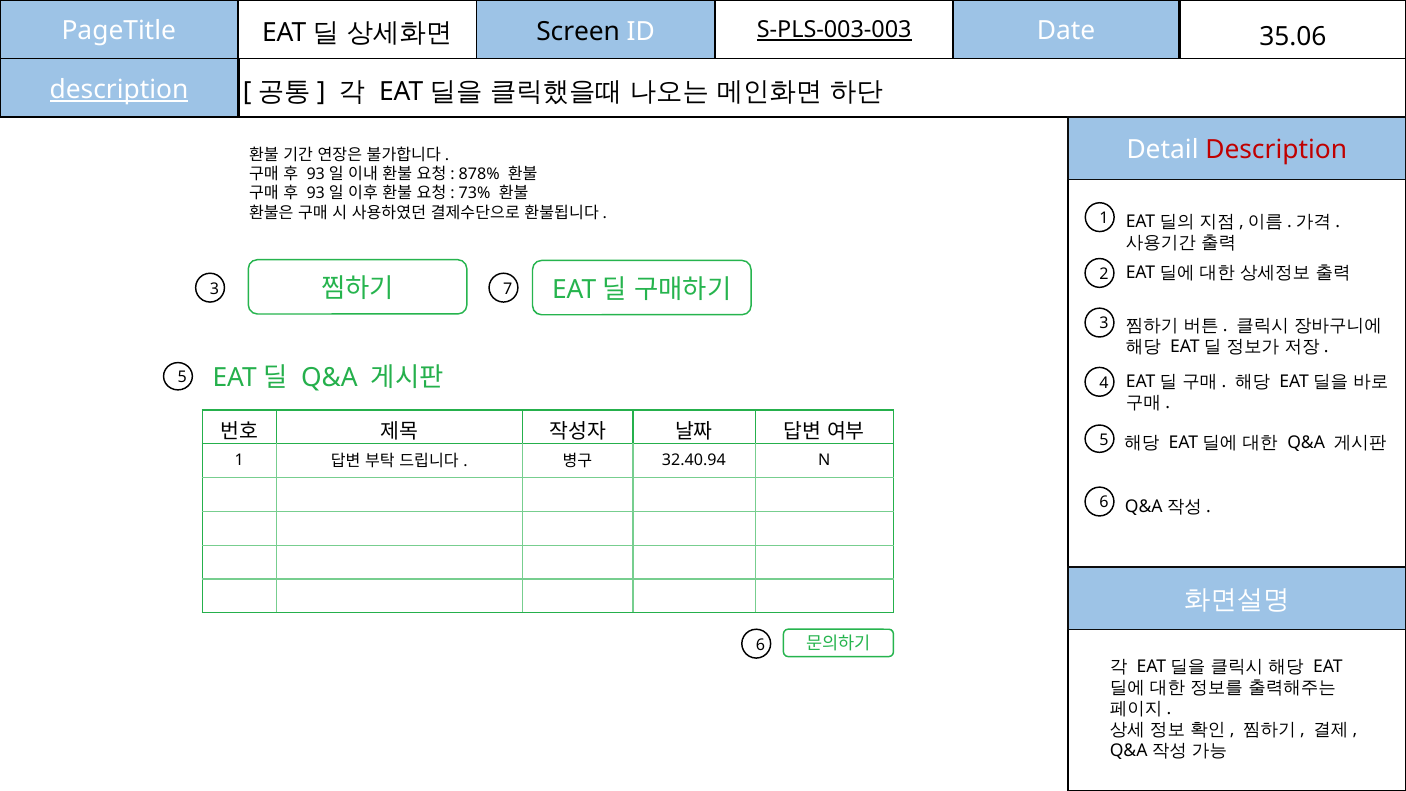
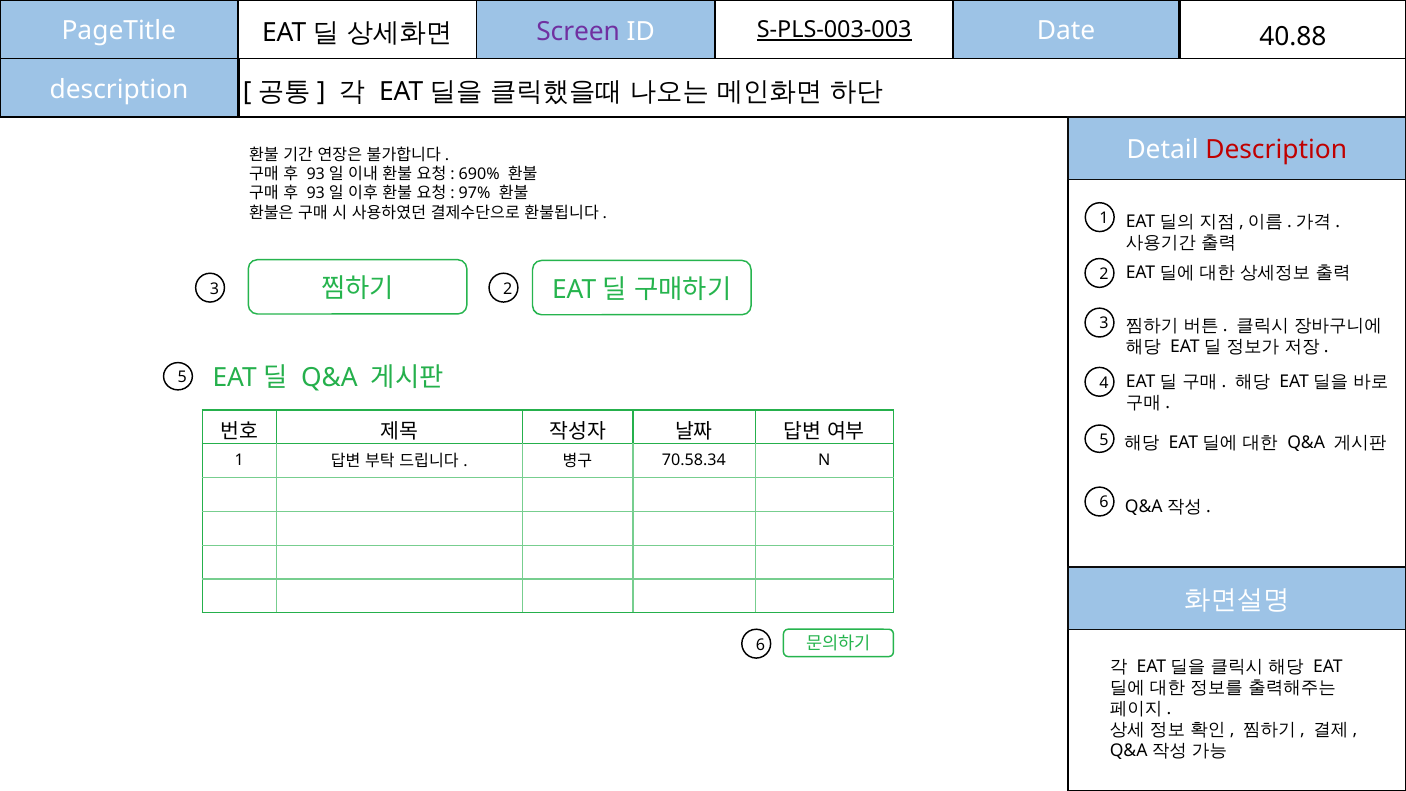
Screen colour: black -> purple (578, 31)
35.06: 35.06 -> 40.88 (1293, 37)
description underline: present -> none (119, 90)
878%: 878% -> 690% (479, 174)
73%: 73% -> 97% (475, 194)
3 7: 7 -> 2 (508, 289)
32.40.94: 32.40.94 -> 70.58.34 (694, 460)
